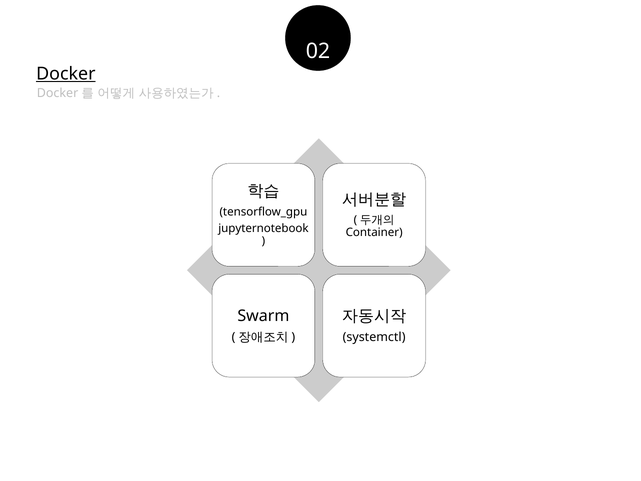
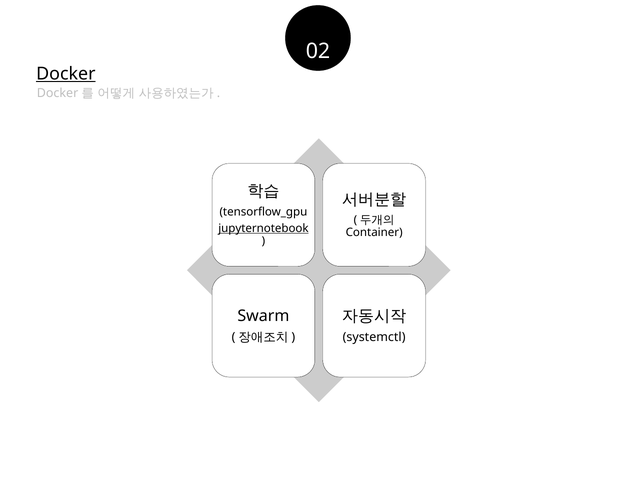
jupyternotebook underline: none -> present (263, 228)
